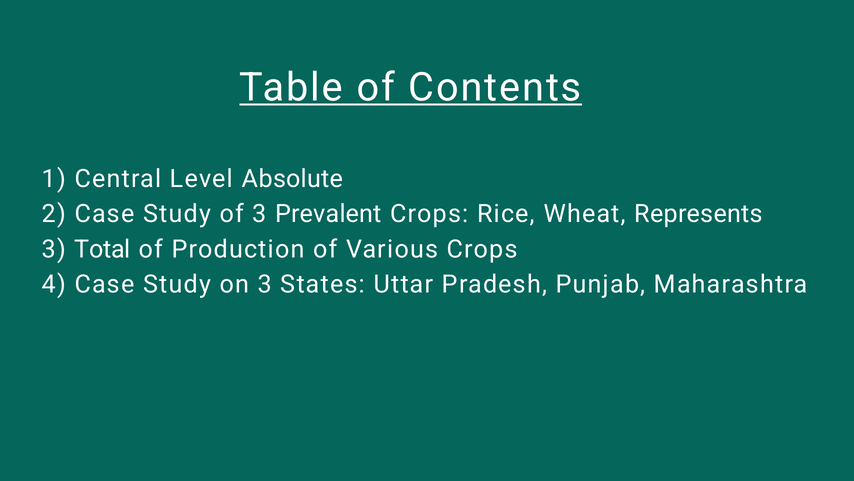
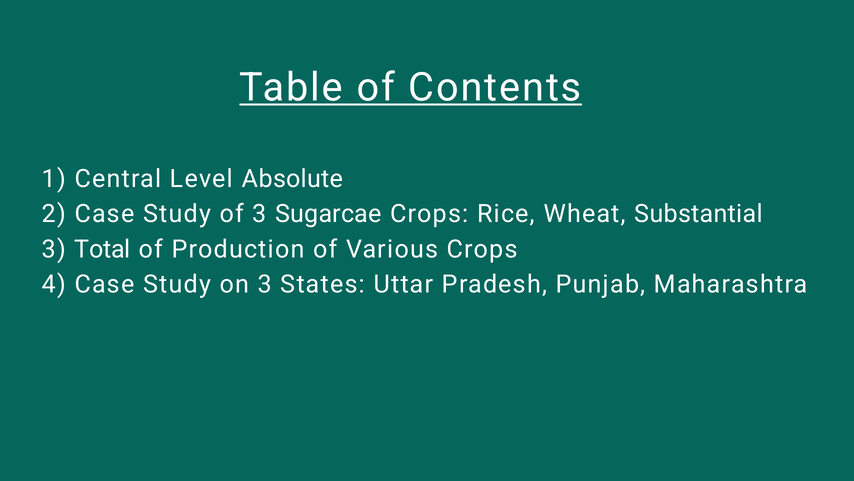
Prevalent: Prevalent -> Sugarcae (328, 214)
Represents: Represents -> Substantial (699, 214)
